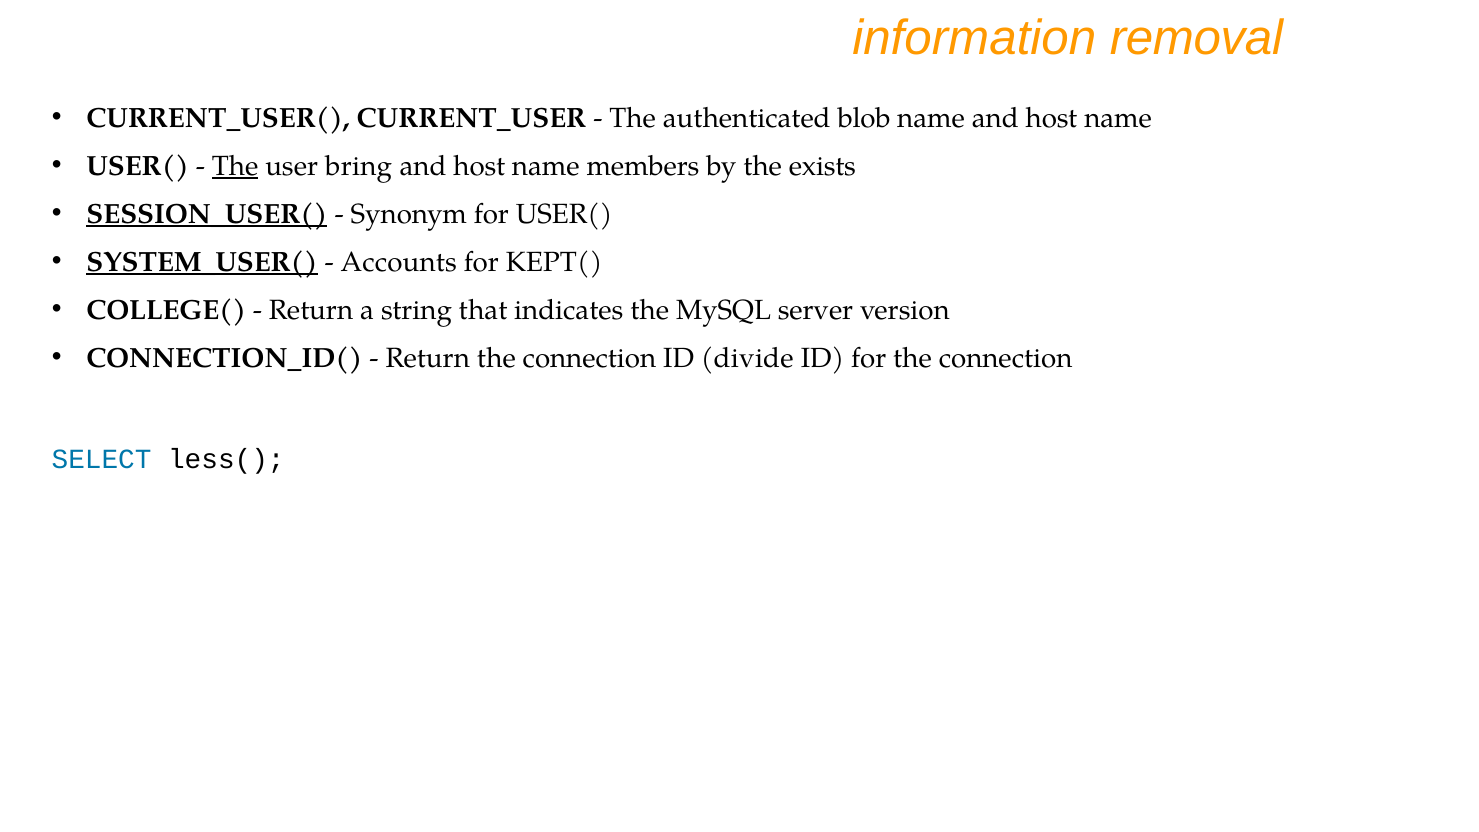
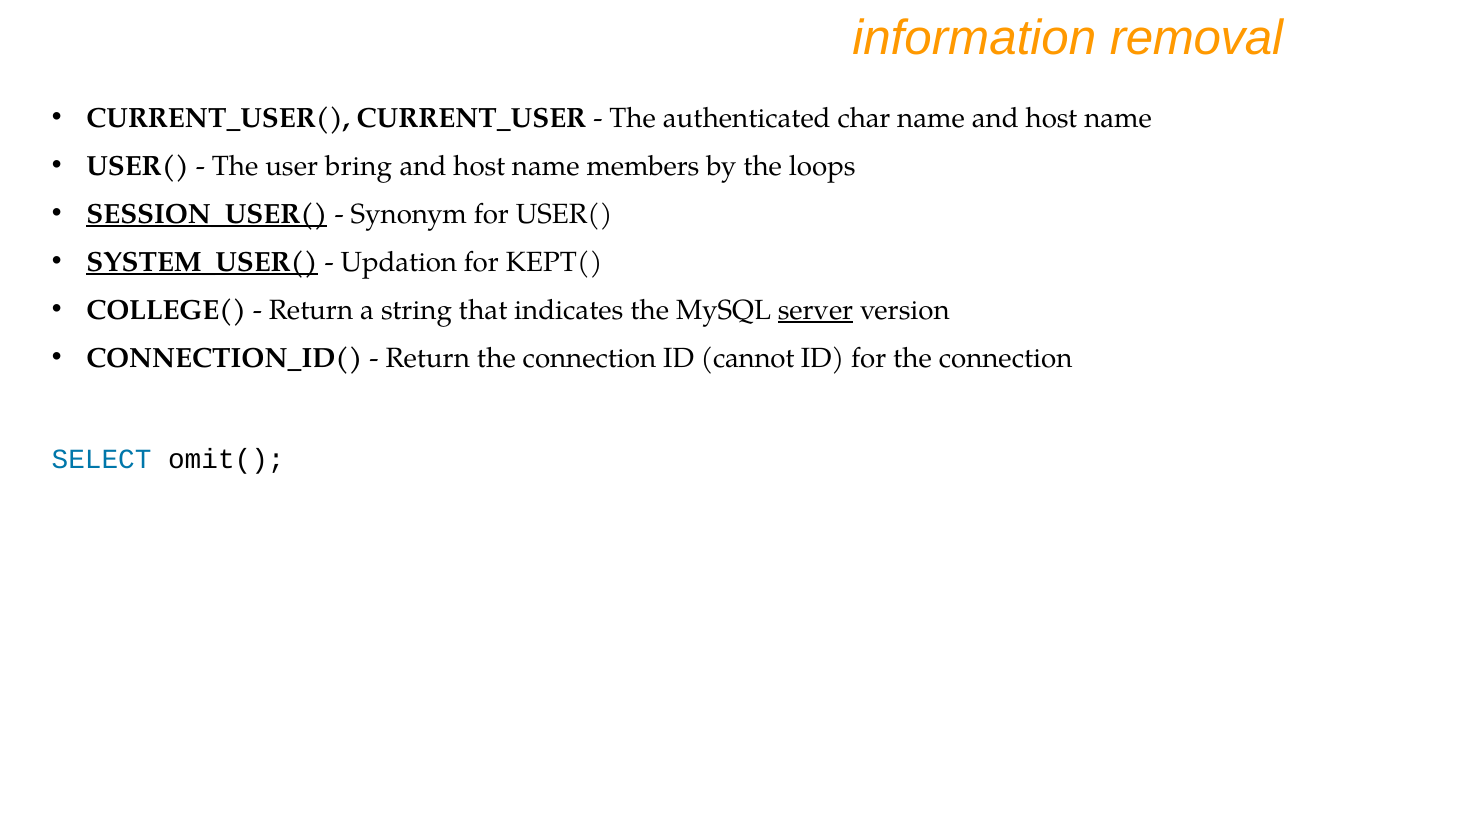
blob: blob -> char (864, 118)
The underline: present -> none (235, 166)
exists: exists -> loops (822, 166)
Accounts: Accounts -> Updation (399, 262)
server underline: none -> present (815, 310)
divide: divide -> cannot (748, 358)
less(: less( -> omit( (226, 459)
